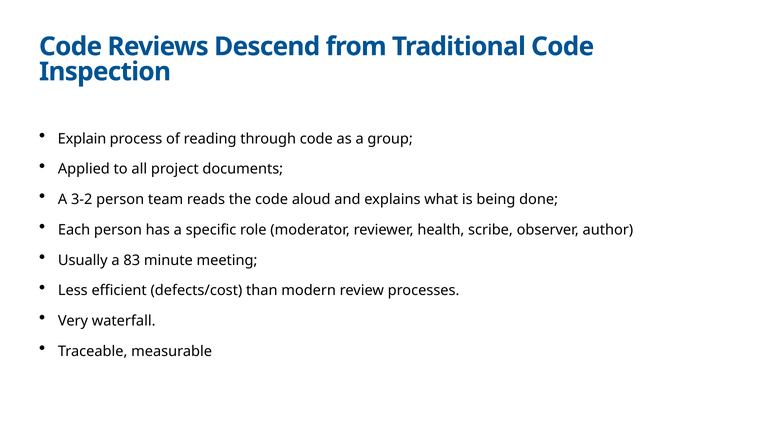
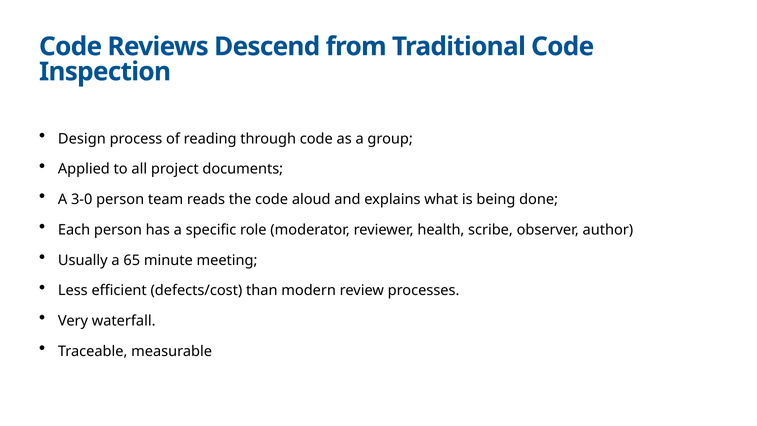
Explain: Explain -> Design (82, 139)
3-2: 3-2 -> 3-0 (82, 199)
83: 83 -> 65 (132, 260)
